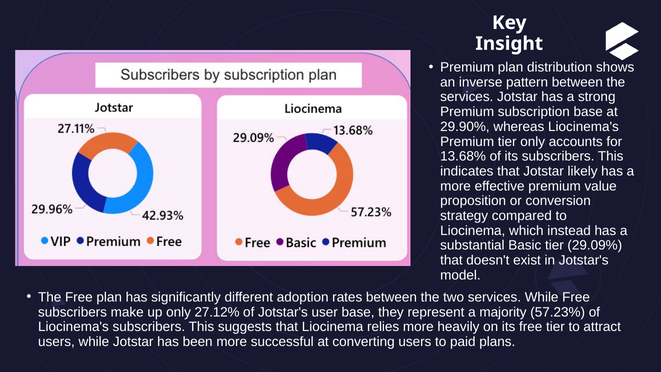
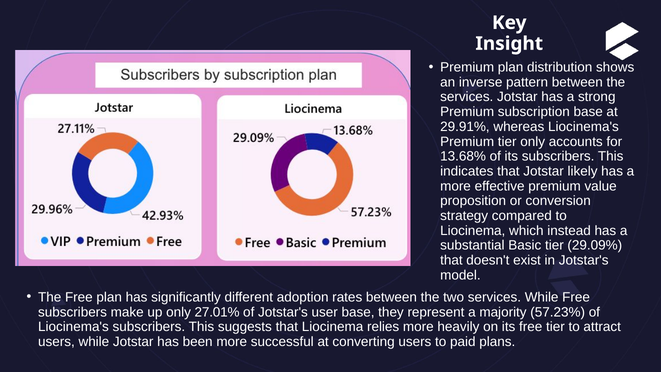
29.90%: 29.90% -> 29.91% (465, 127)
27.12%: 27.12% -> 27.01% (217, 312)
